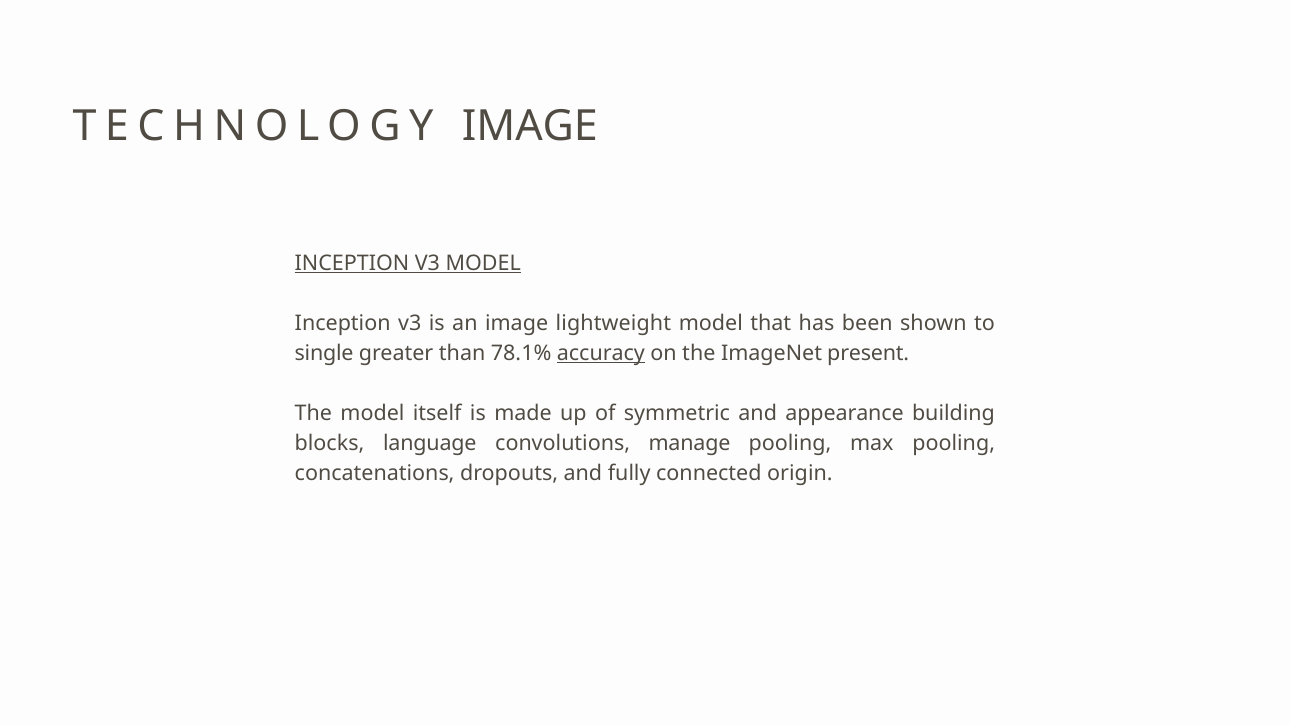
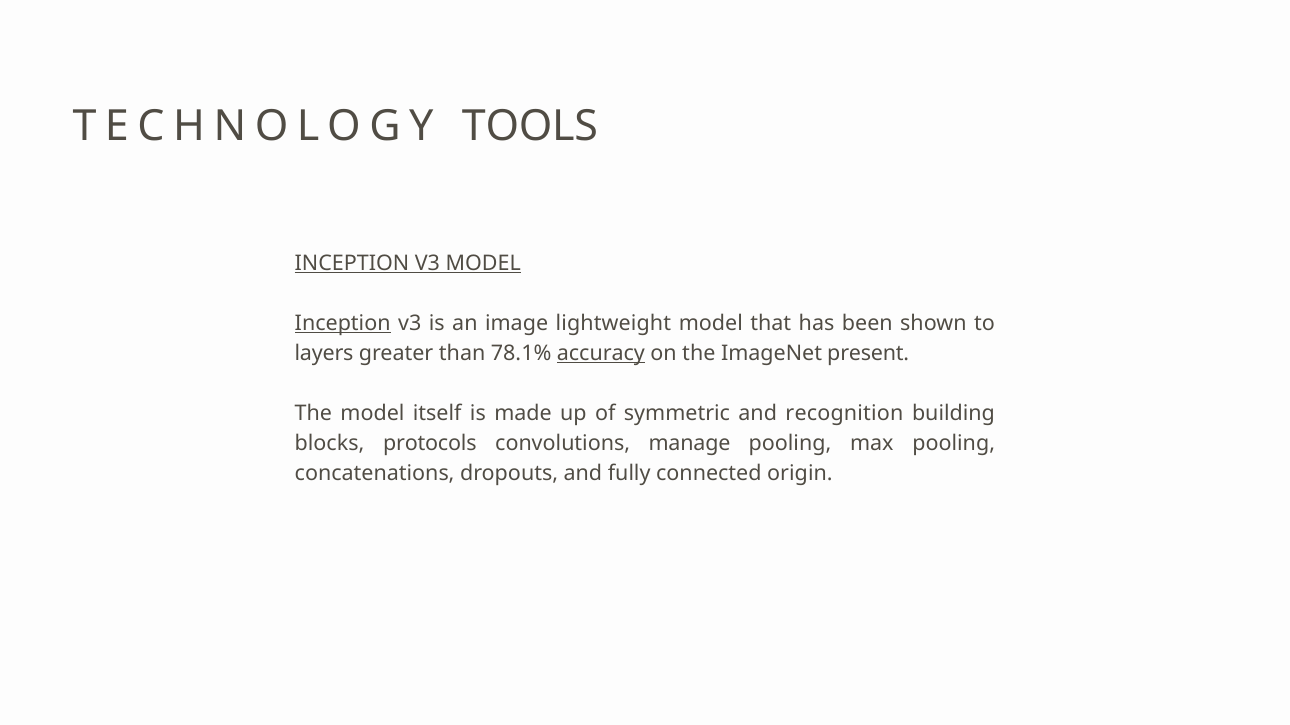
TECHNOLOGY IMAGE: IMAGE -> TOOLS (530, 127)
Inception underline: none -> present (343, 324)
single: single -> layers (324, 354)
appearance: appearance -> recognition (844, 414)
language: language -> protocols (430, 444)
